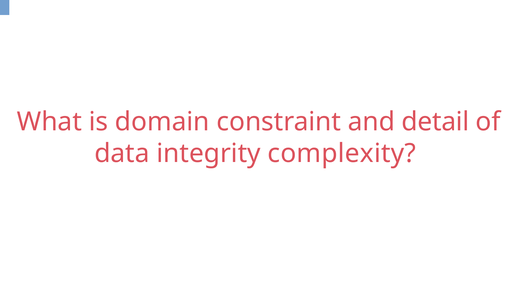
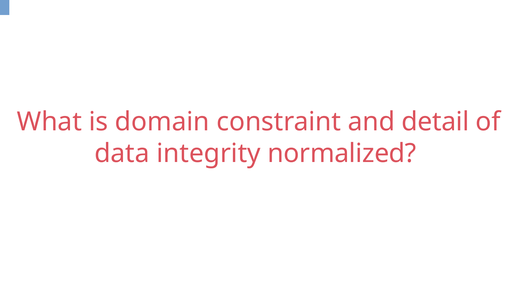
complexity: complexity -> normalized (342, 153)
